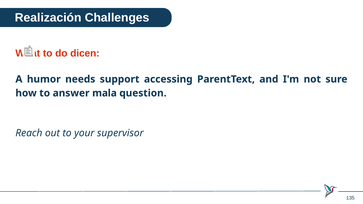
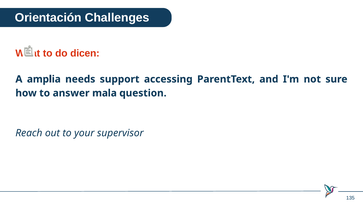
Realización: Realización -> Orientación (48, 18)
humor: humor -> amplia (44, 79)
